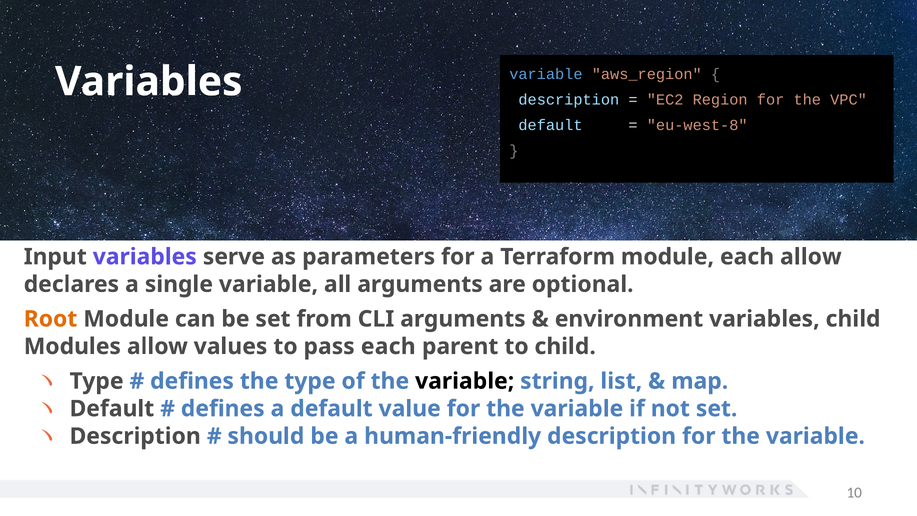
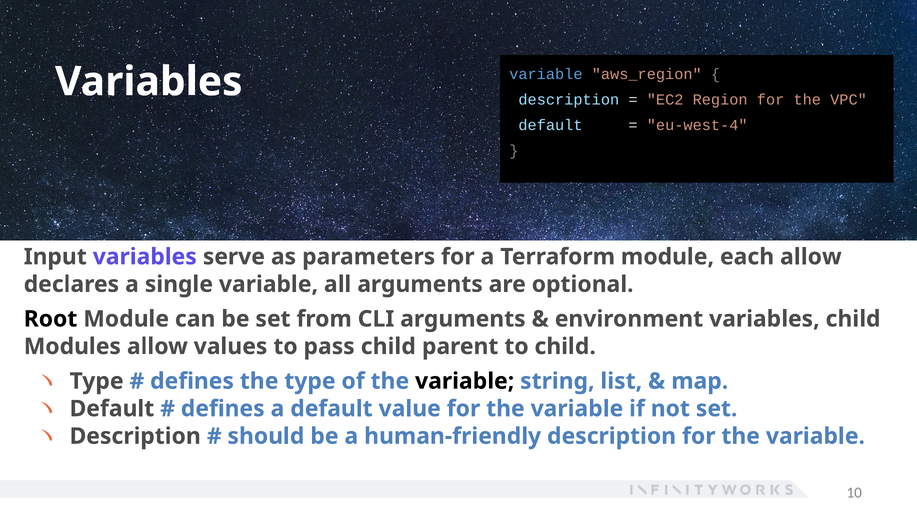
eu-west-8: eu-west-8 -> eu-west-4 (697, 125)
Root colour: orange -> black (50, 319)
pass each: each -> child (388, 346)
